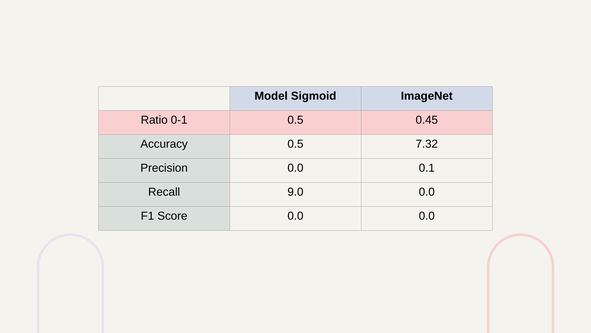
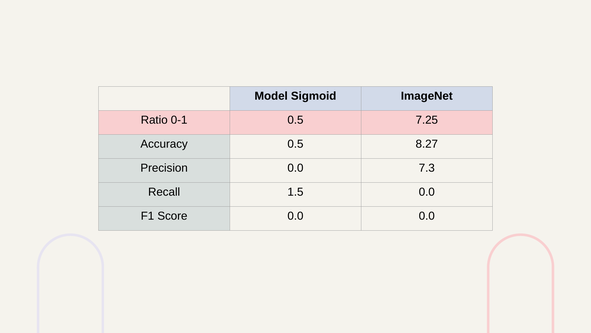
0.45: 0.45 -> 7.25 (427, 120)
7.32: 7.32 -> 8.27 (427, 144)
0.1: 0.1 -> 7.3 (427, 168)
9.0: 9.0 -> 1.5 (295, 192)
